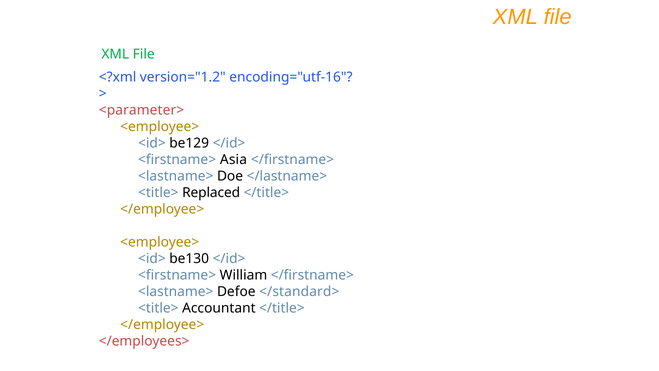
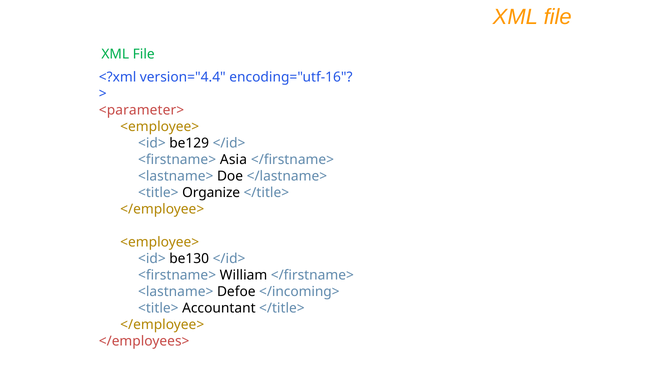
version="1.2: version="1.2 -> version="4.4 (183, 77)
Replaced: Replaced -> Organize (211, 193)
</standard>: </standard> -> </incoming> (299, 292)
